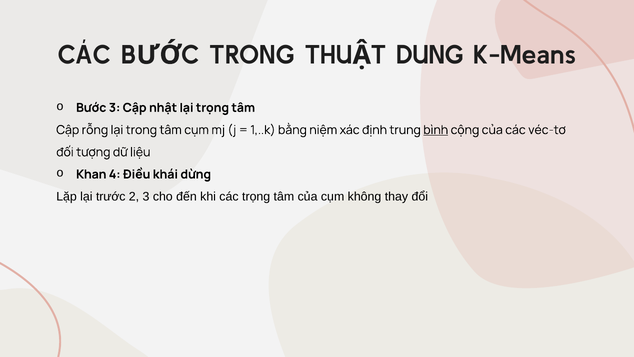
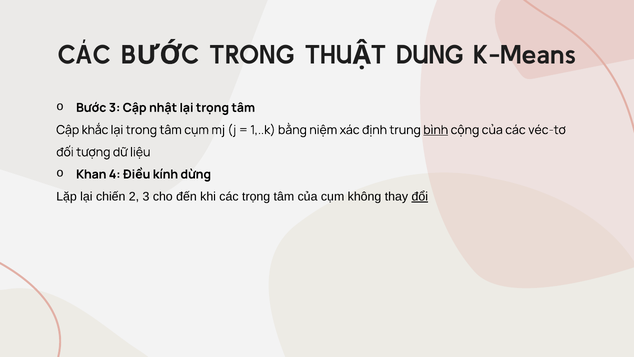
rỗng: rỗng -> khắc (95, 130)
khái: khái -> kính (165, 174)
trước: trước -> chiến (111, 196)
đổi underline: none -> present (420, 196)
